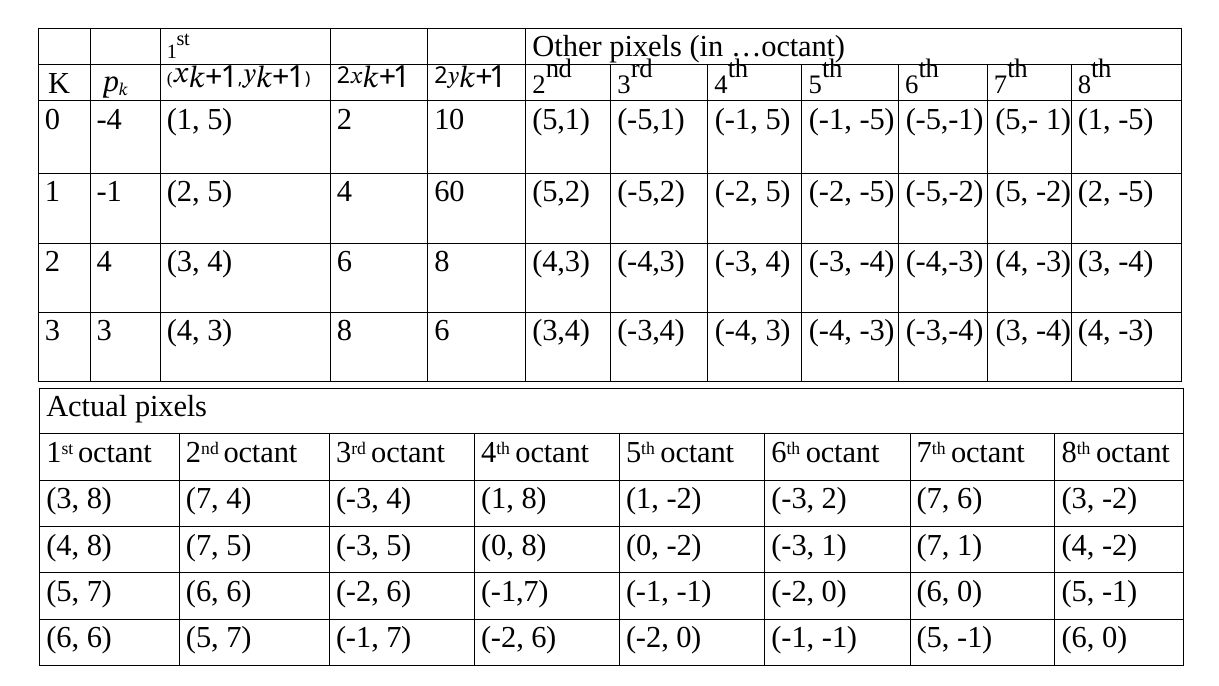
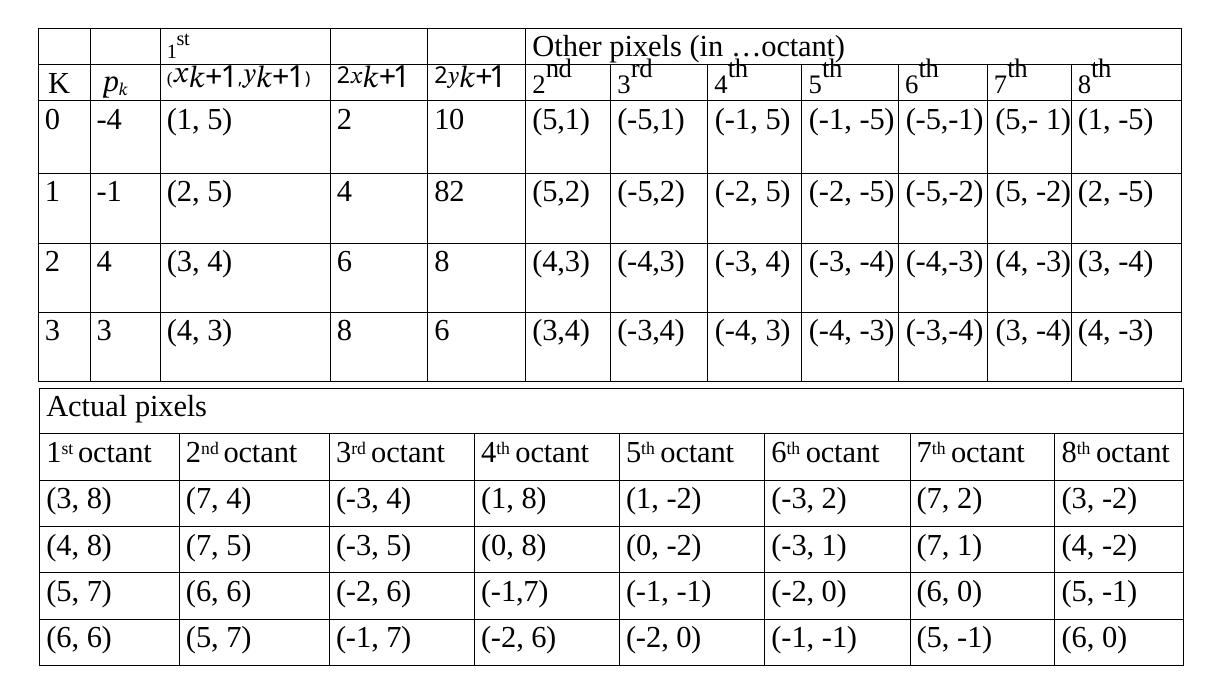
60: 60 -> 82 (449, 191)
2 7 6: 6 -> 2 (970, 499)
